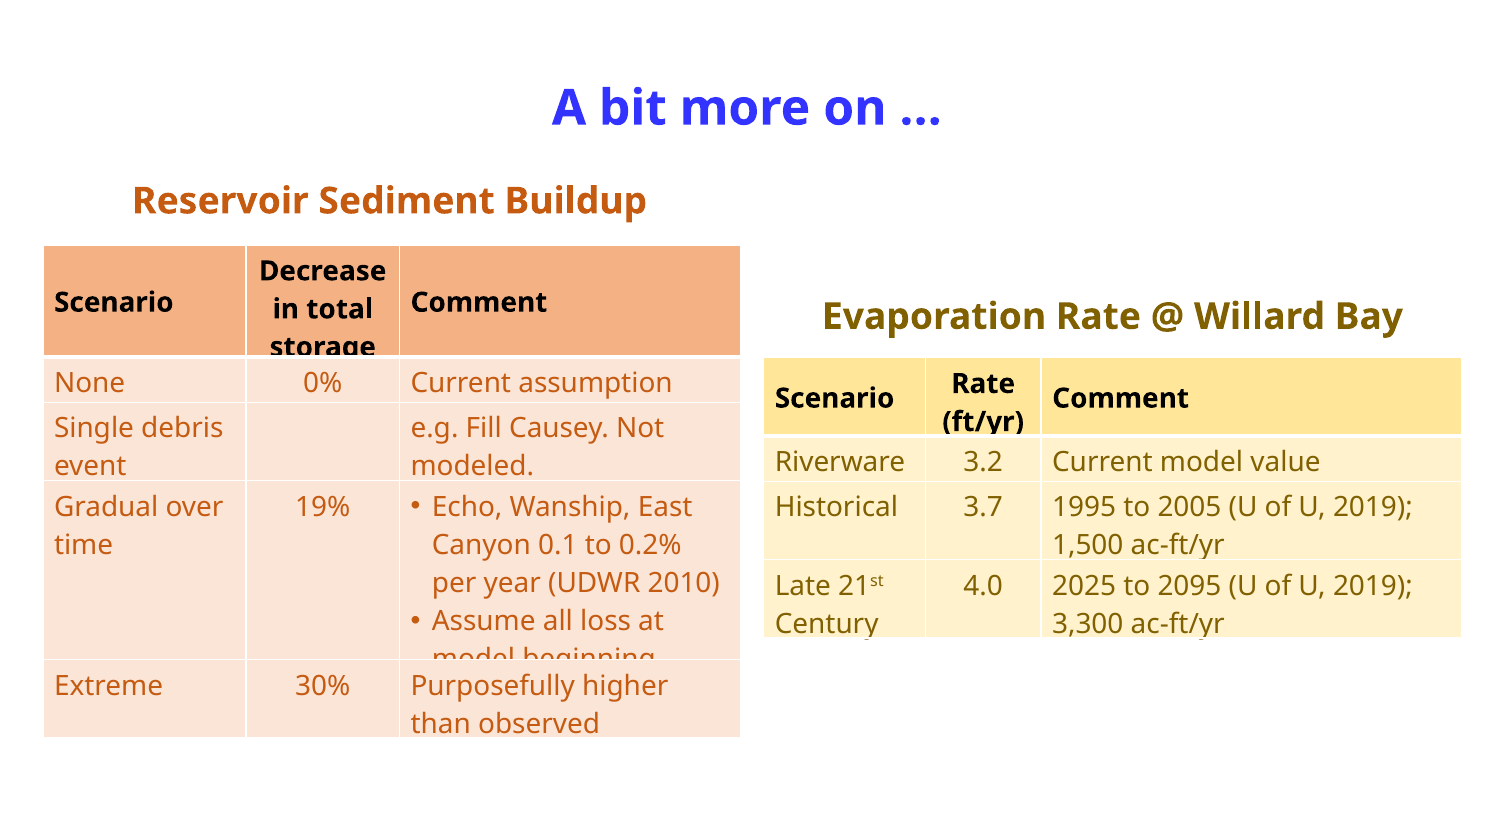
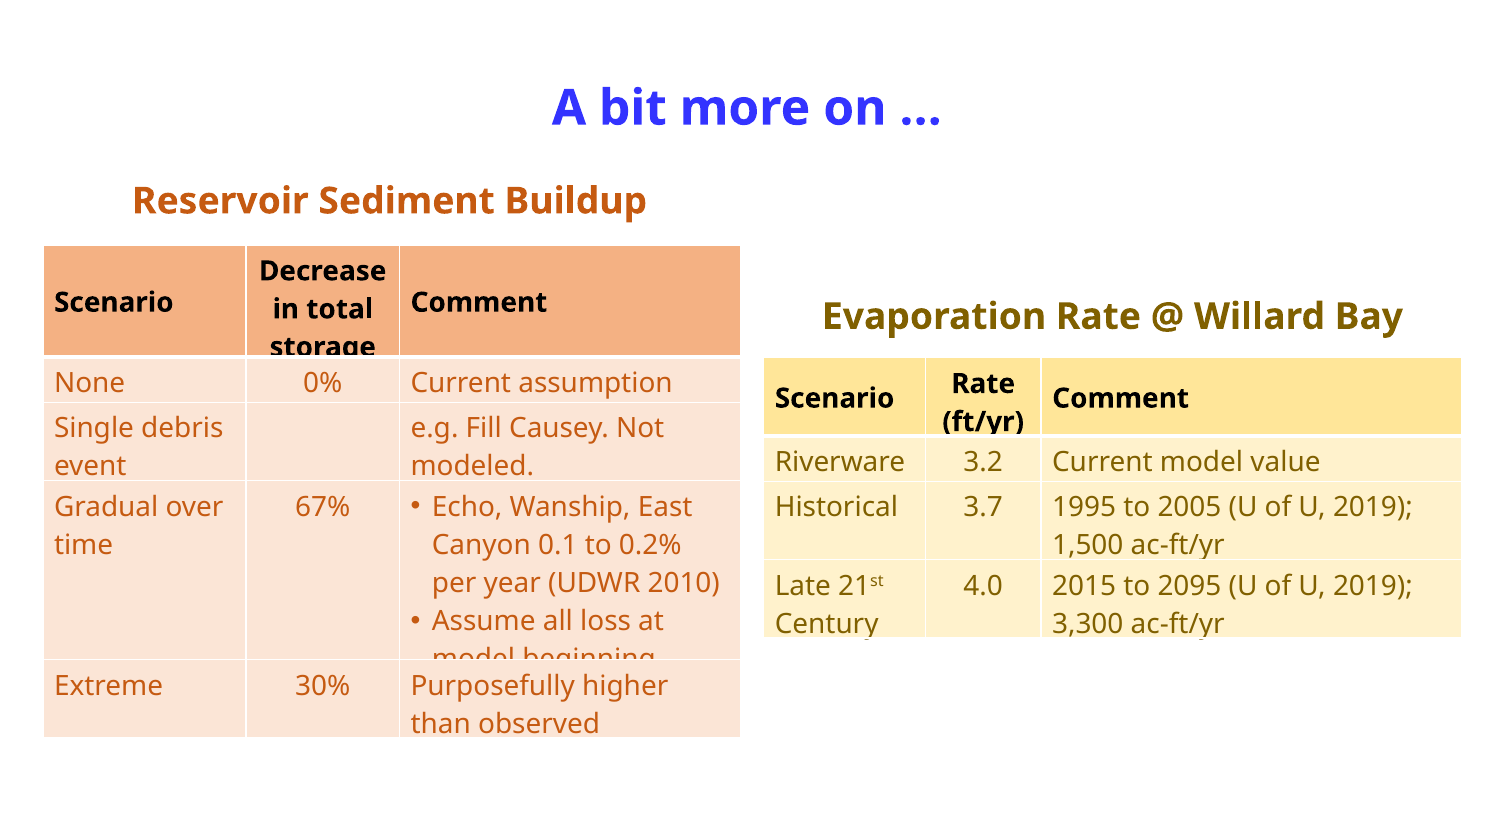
19%: 19% -> 67% (323, 507)
2025: 2025 -> 2015 (1084, 586)
